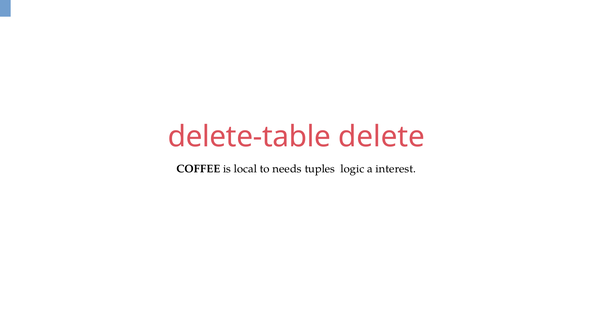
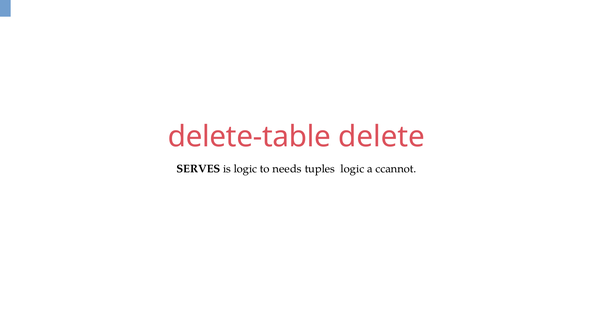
COFFEE: COFFEE -> SERVES (198, 169)
is local: local -> logic (245, 169)
interest: interest -> ccannot (396, 169)
